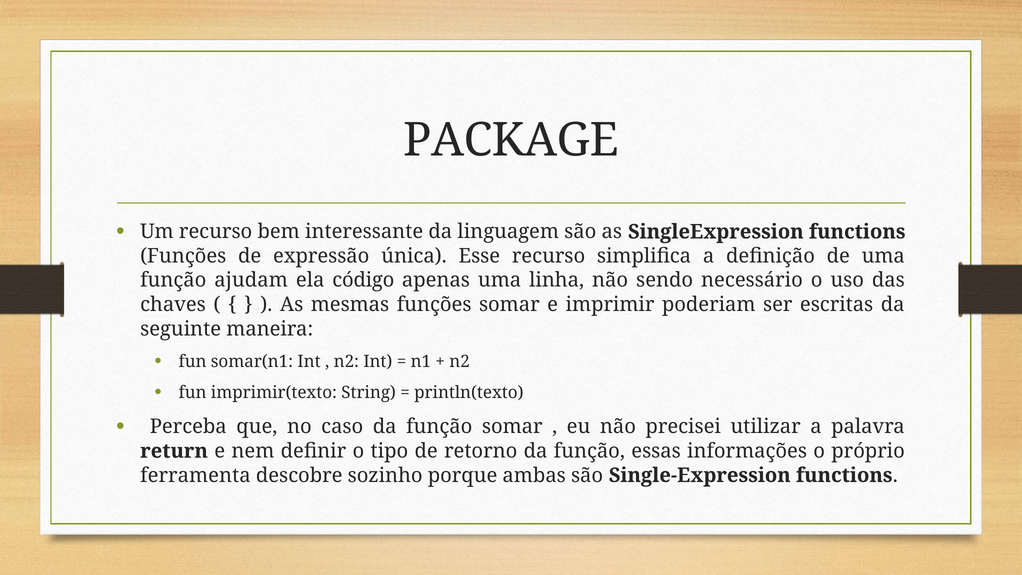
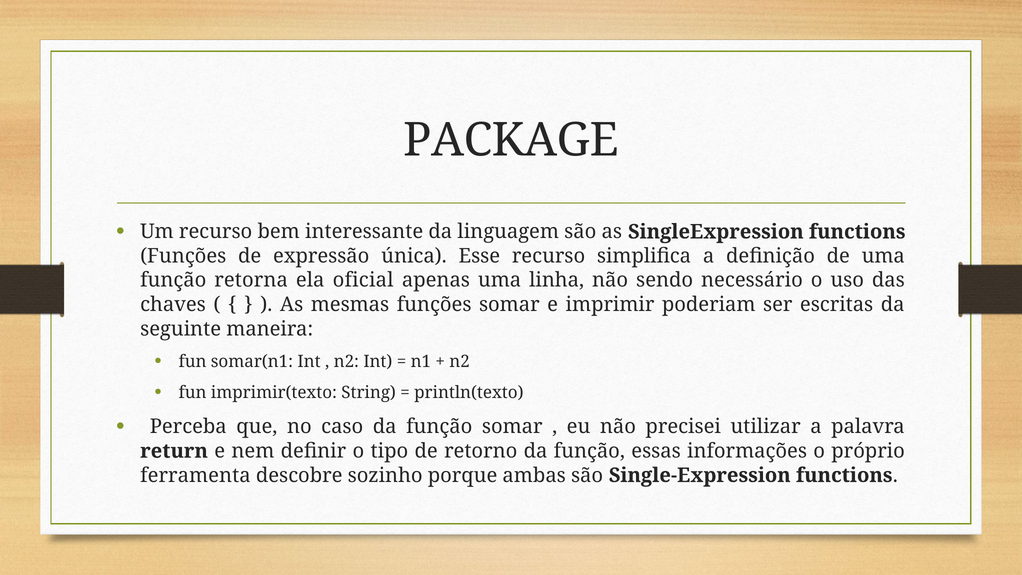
ajudam: ajudam -> retorna (251, 280)
código: código -> oficial (363, 280)
